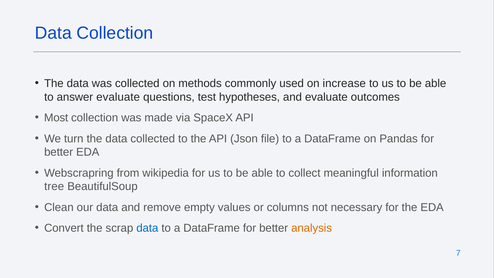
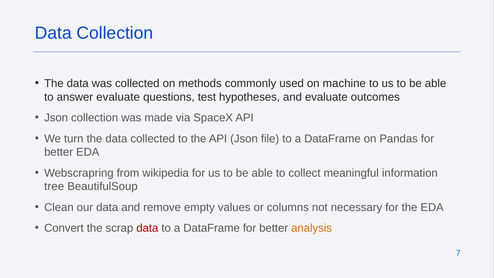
increase: increase -> machine (344, 83)
Most: Most -> Json (56, 118)
data colour: blue -> red (147, 228)
